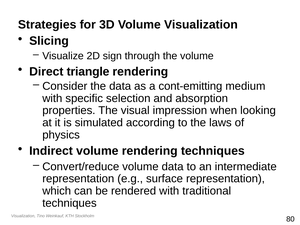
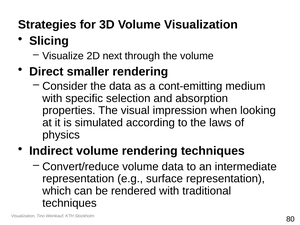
sign: sign -> next (112, 56)
triangle: triangle -> smaller (88, 72)
